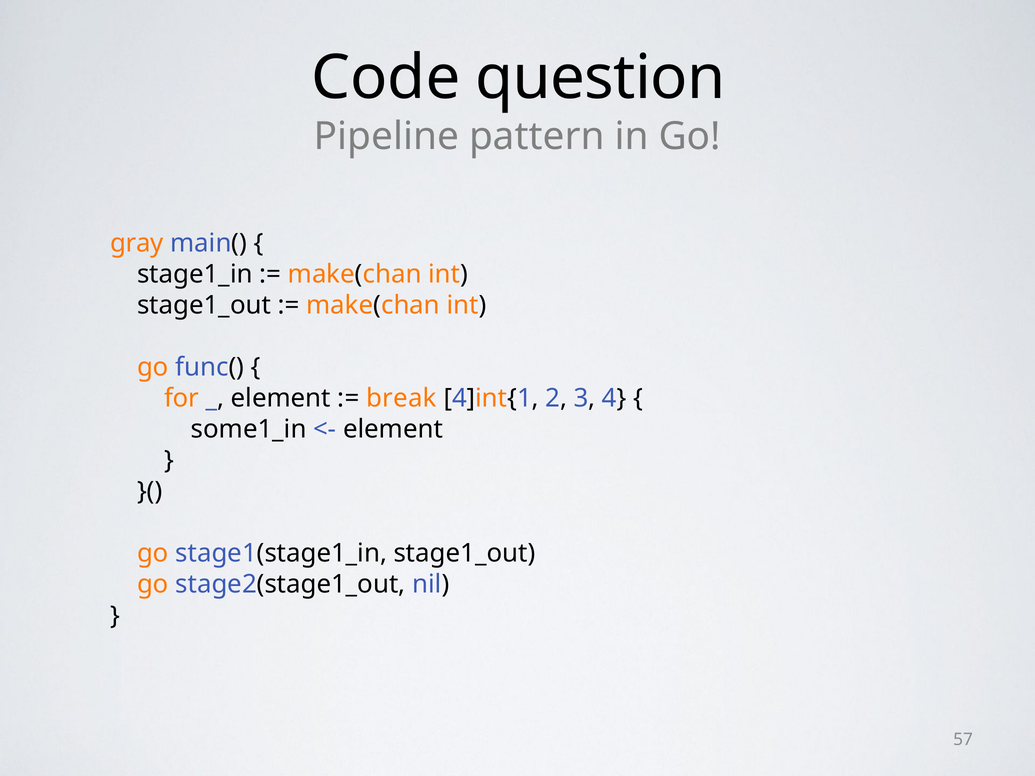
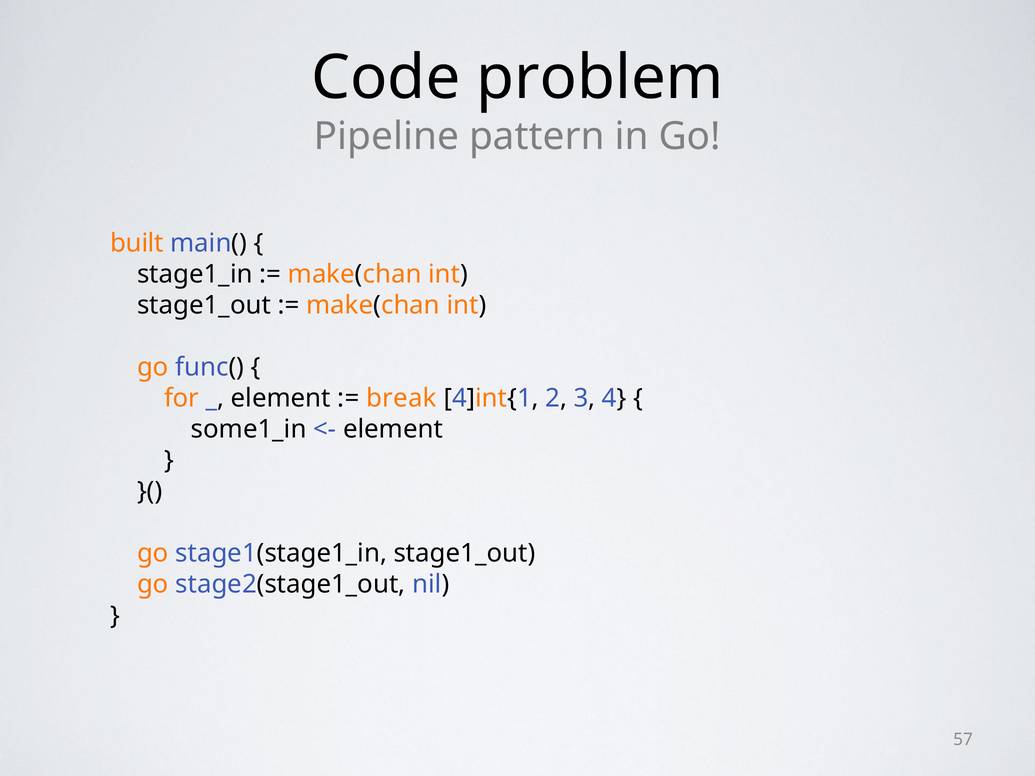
question: question -> problem (600, 78)
gray: gray -> built (137, 243)
